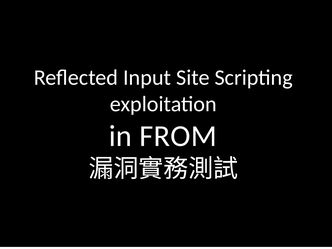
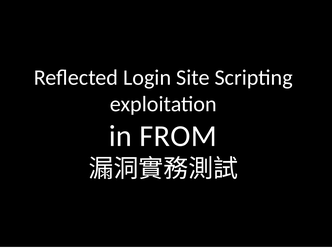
Input: Input -> Login (147, 77)
